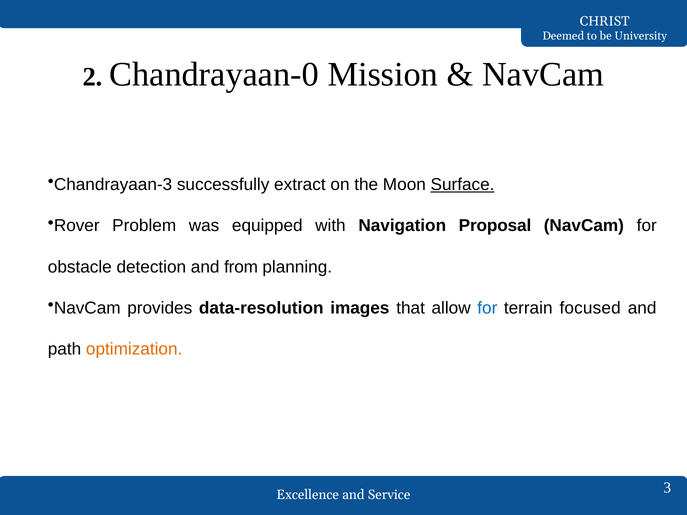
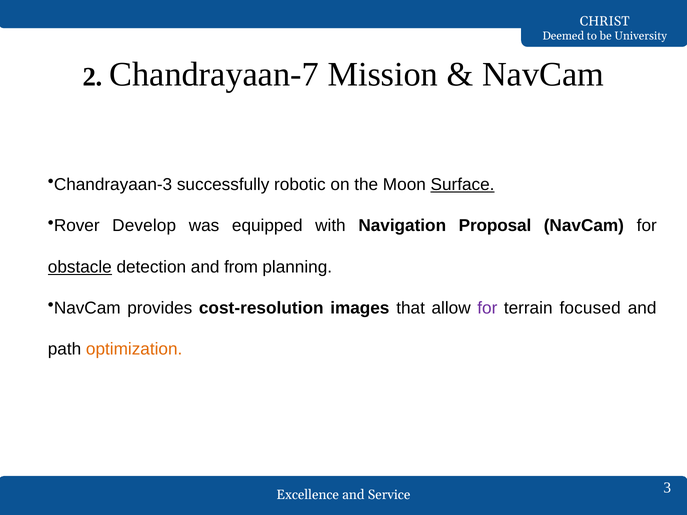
Chandrayaan-0: Chandrayaan-0 -> Chandrayaan-7 (214, 74)
extract: extract -> robotic (300, 185)
Problem: Problem -> Develop (144, 226)
obstacle underline: none -> present (80, 267)
data-resolution: data-resolution -> cost-resolution (261, 308)
for colour: blue -> purple (487, 308)
